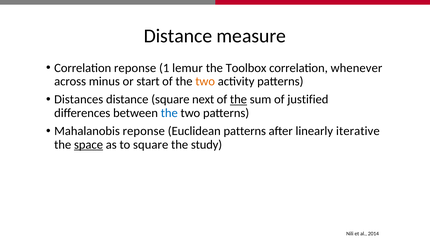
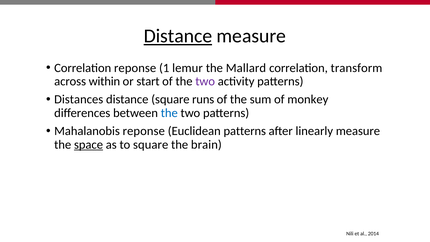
Distance underline: none -> present (178, 36)
Toolbox: Toolbox -> Mallard (246, 68)
whenever: whenever -> transform (356, 68)
minus: minus -> within (104, 81)
two colour: orange -> purple (205, 81)
next: next -> runs (203, 99)
the underline: present -> none (238, 99)
justified: justified -> monkey (308, 99)
linearly iterative: iterative -> measure (358, 131)
study: study -> brain (206, 144)
